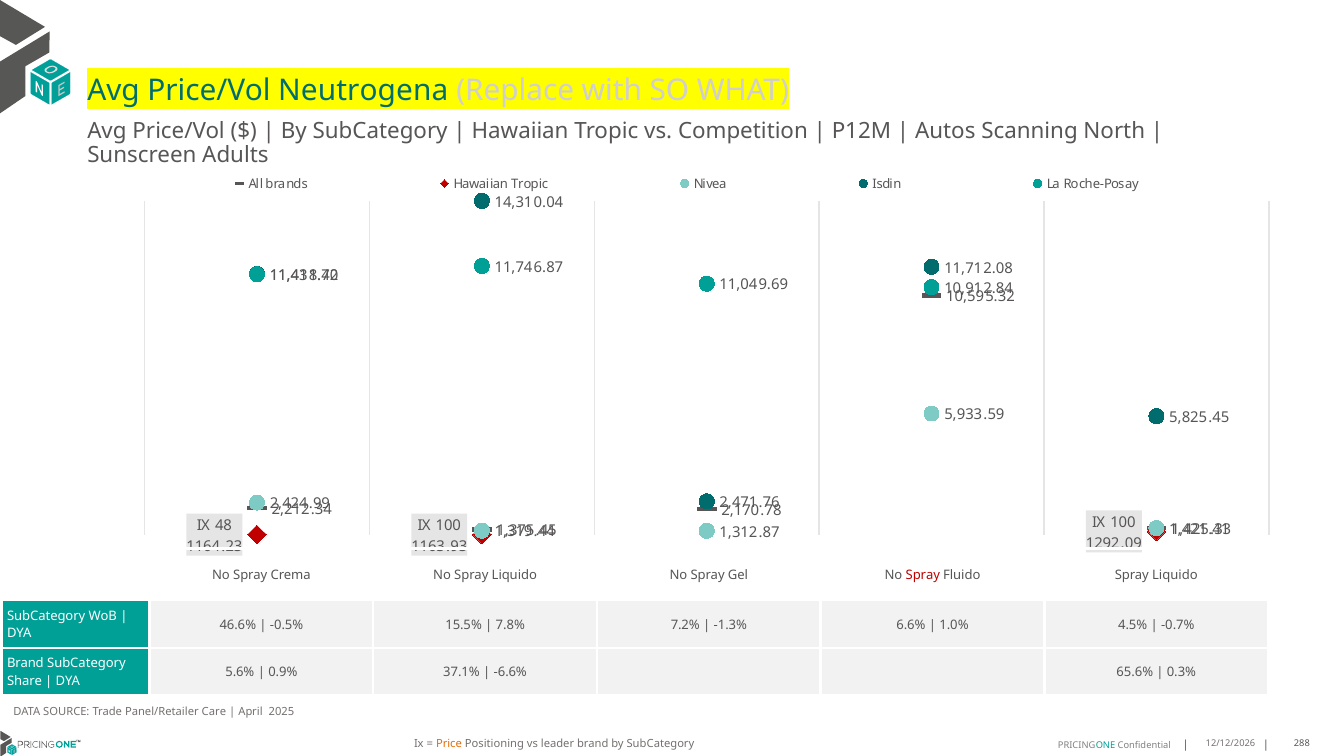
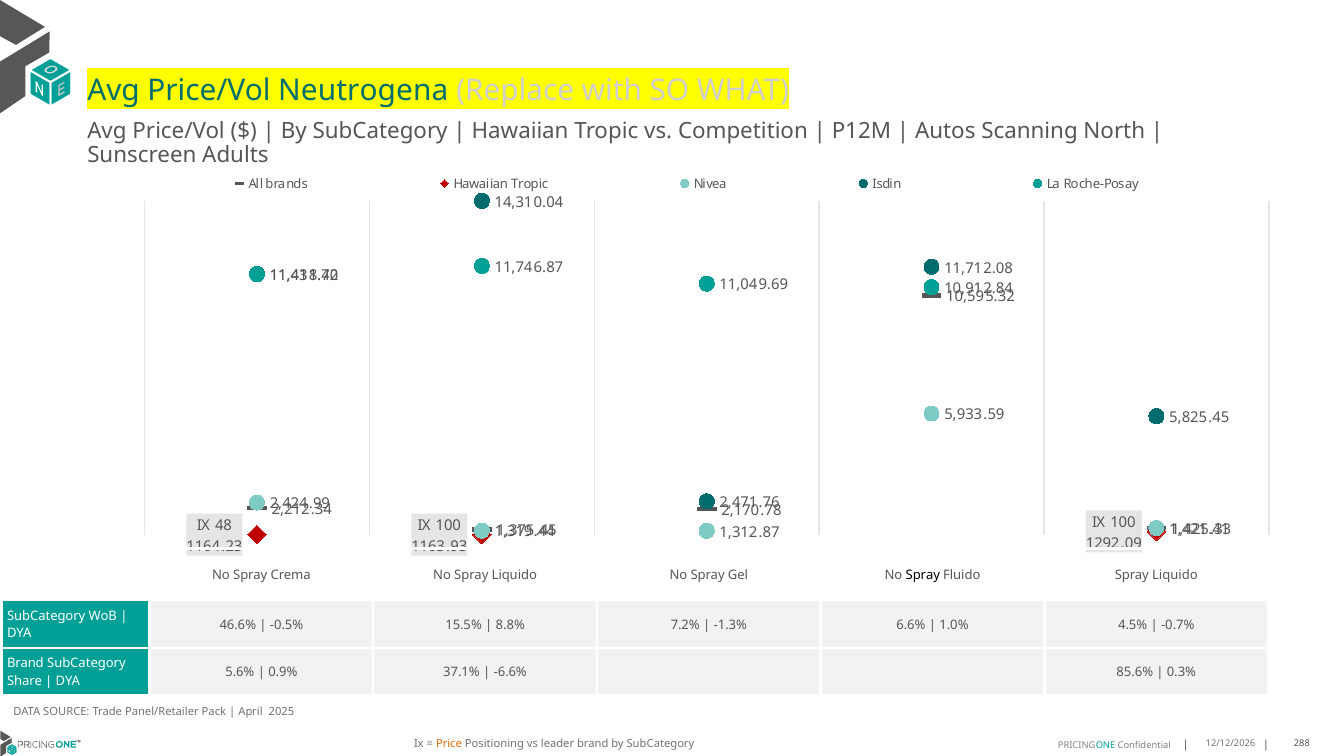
Spray colour: red -> black (923, 575)
7.8%: 7.8% -> 8.8% (510, 624)
65.6%: 65.6% -> 85.6% (1135, 672)
Care: Care -> Pack (214, 712)
